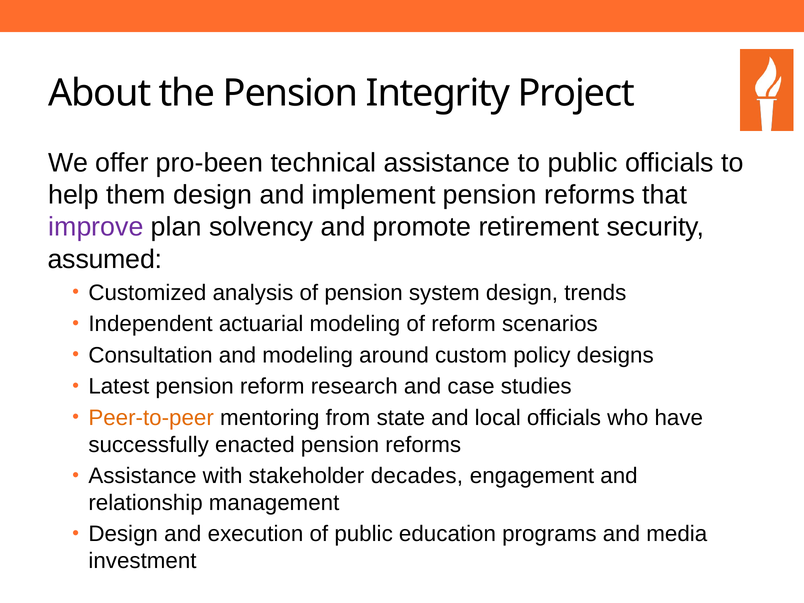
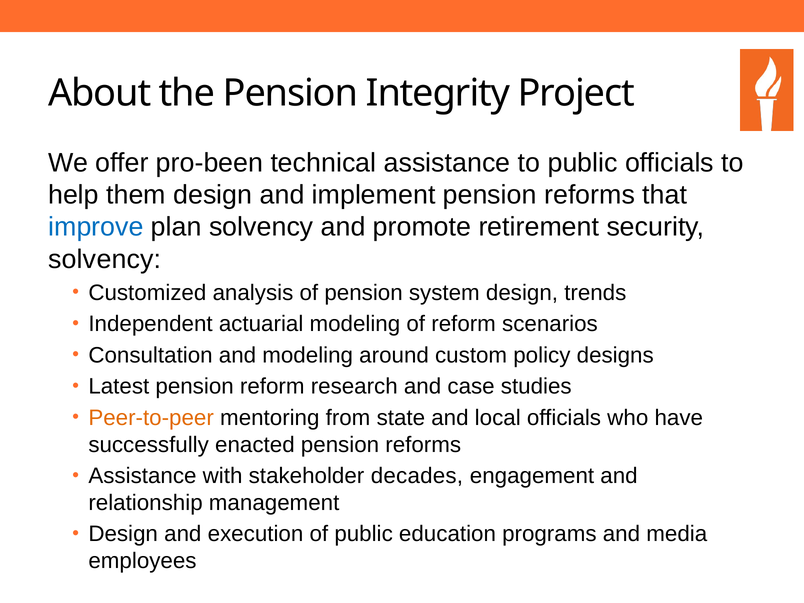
improve colour: purple -> blue (96, 227)
assumed: assumed -> solvency (105, 259)
investment: investment -> employees (142, 561)
